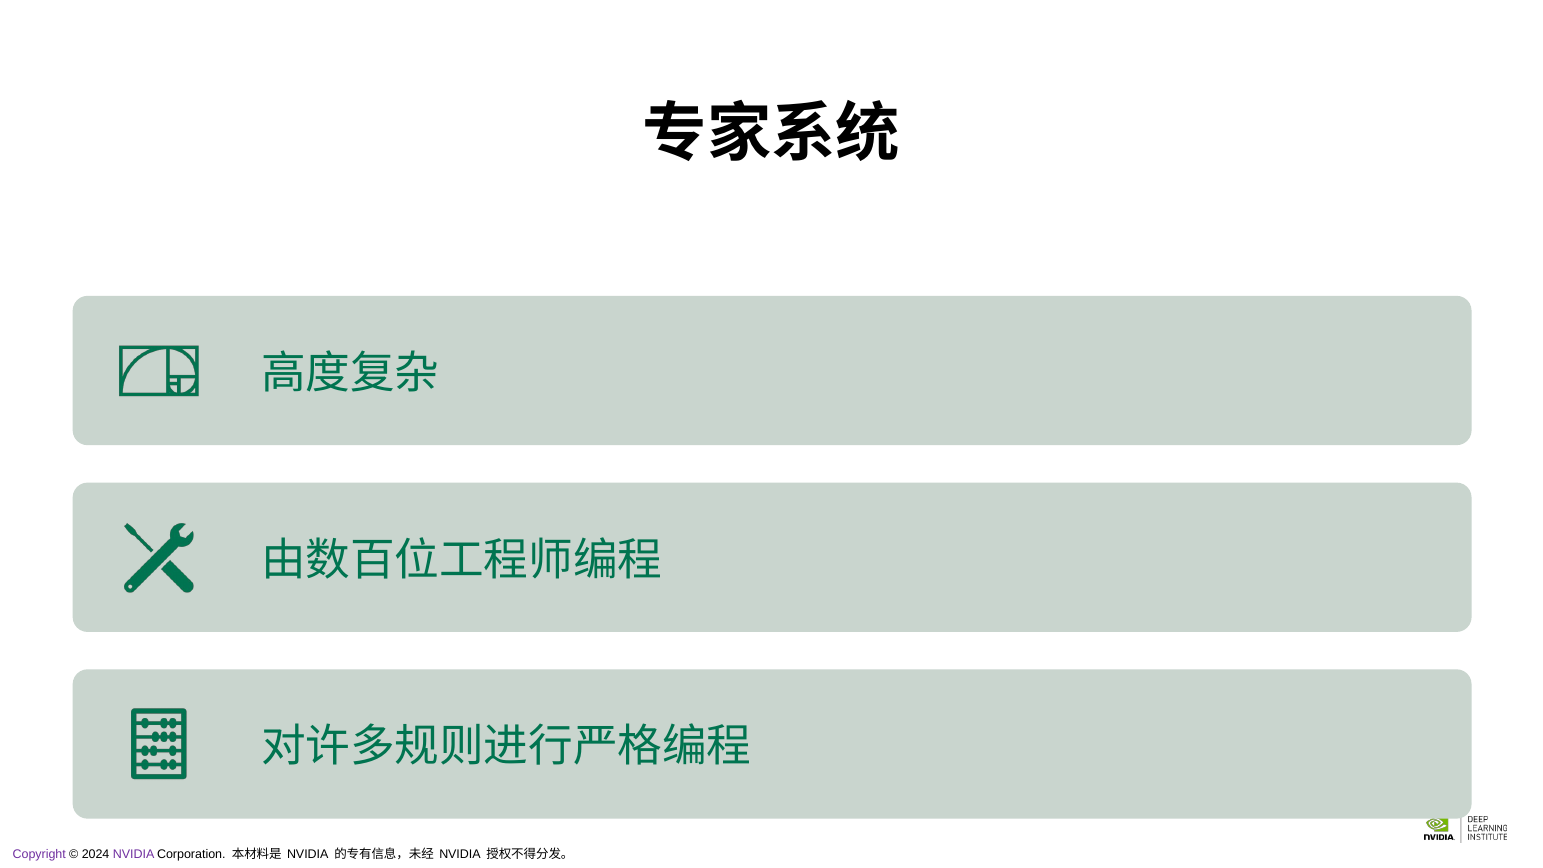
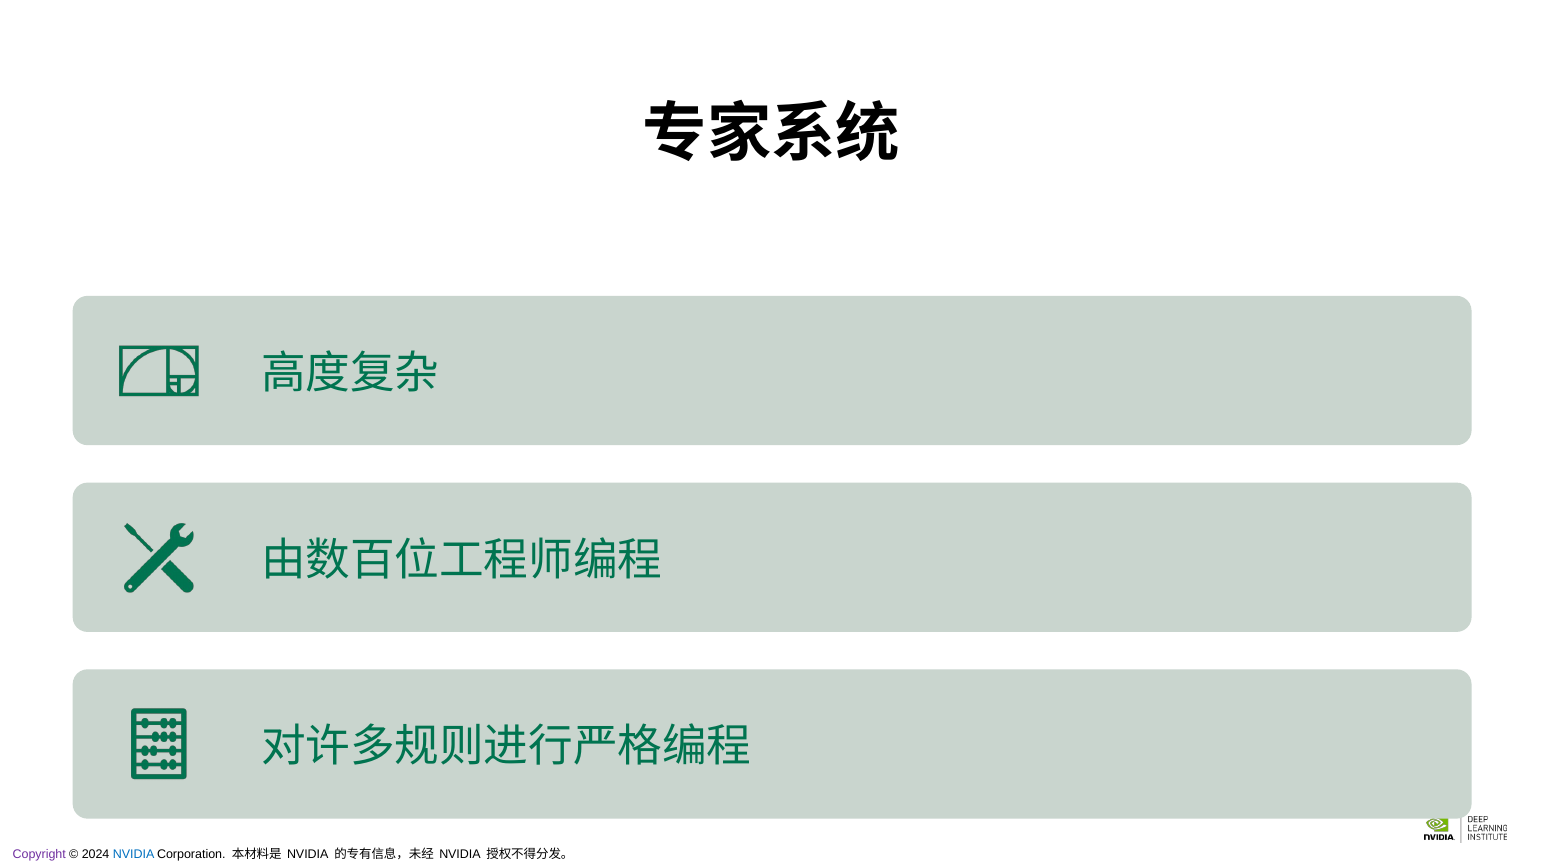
NVIDIA colour: purple -> blue (134, 854)
